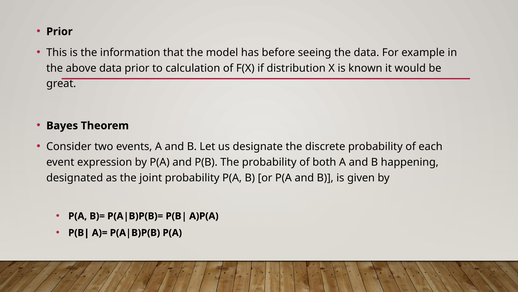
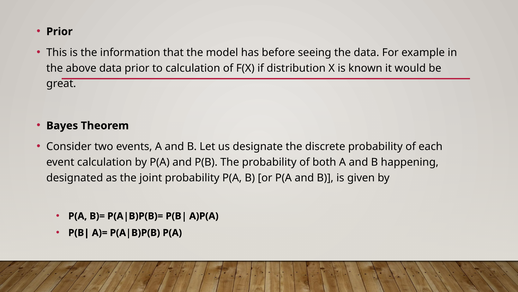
event expression: expression -> calculation (105, 162)
